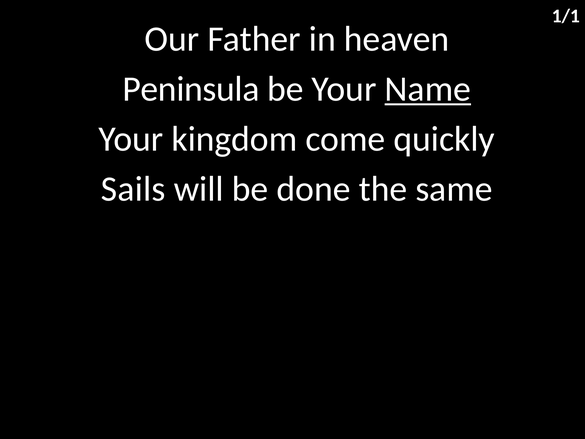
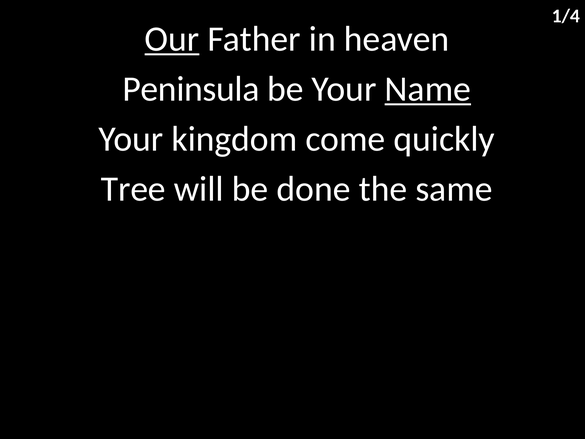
1/1: 1/1 -> 1/4 (566, 16)
Our underline: none -> present (172, 39)
Sails: Sails -> Tree (133, 189)
